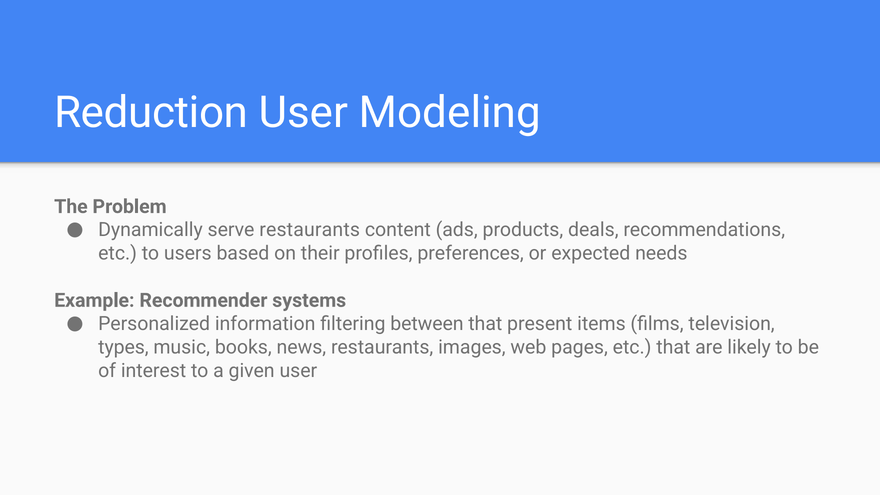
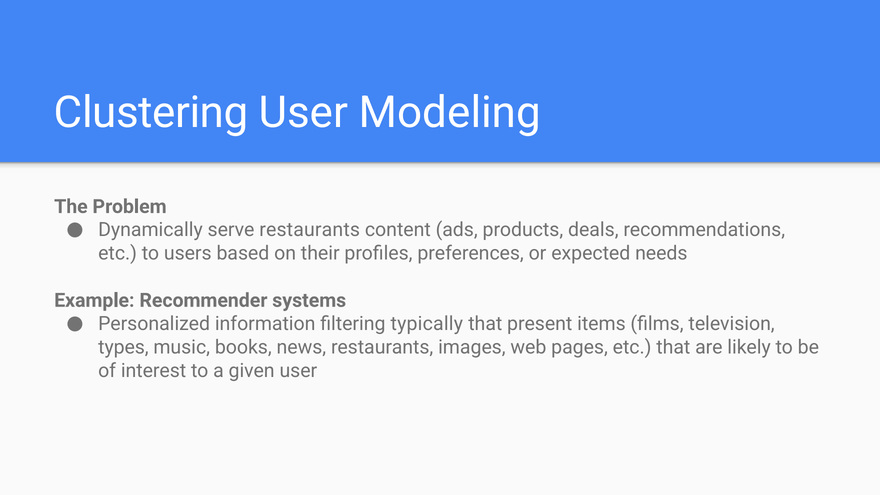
Reduction: Reduction -> Clustering (151, 113)
between: between -> typically (427, 324)
